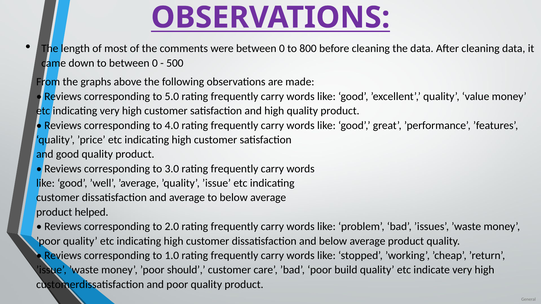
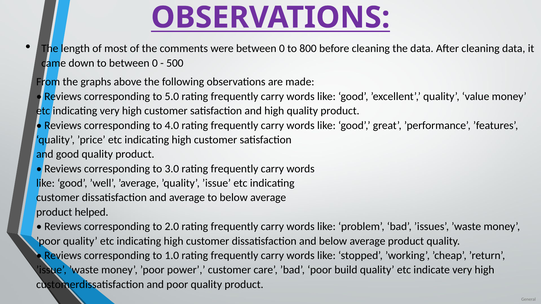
should: should -> power (186, 270)
